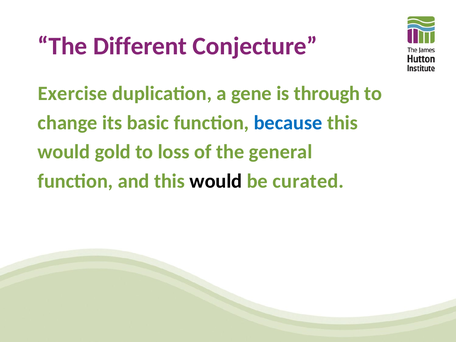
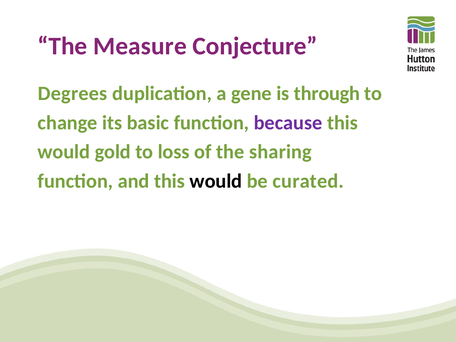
Different: Different -> Measure (140, 46)
Exercise: Exercise -> Degrees (73, 94)
because colour: blue -> purple (288, 123)
general: general -> sharing (281, 152)
